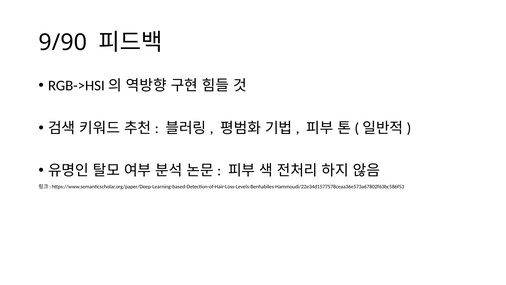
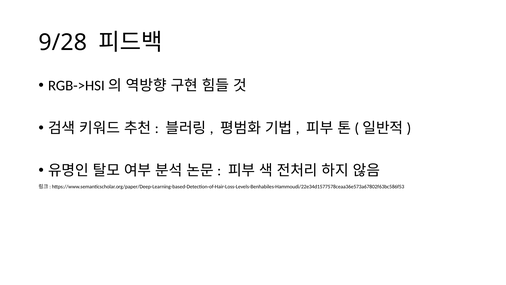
9/90: 9/90 -> 9/28 (63, 43)
